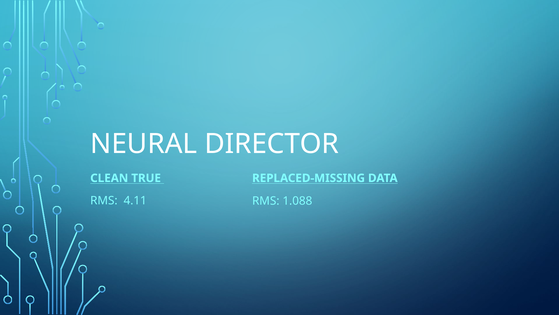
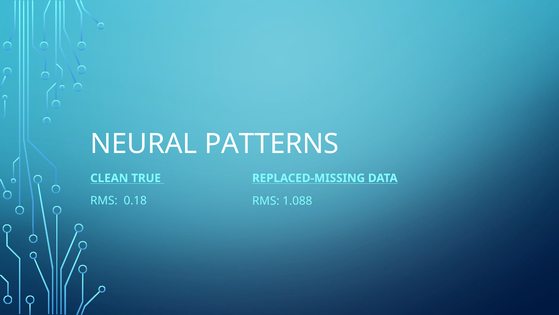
DIRECTOR: DIRECTOR -> PATTERNS (272, 144)
4.11: 4.11 -> 0.18 (135, 200)
